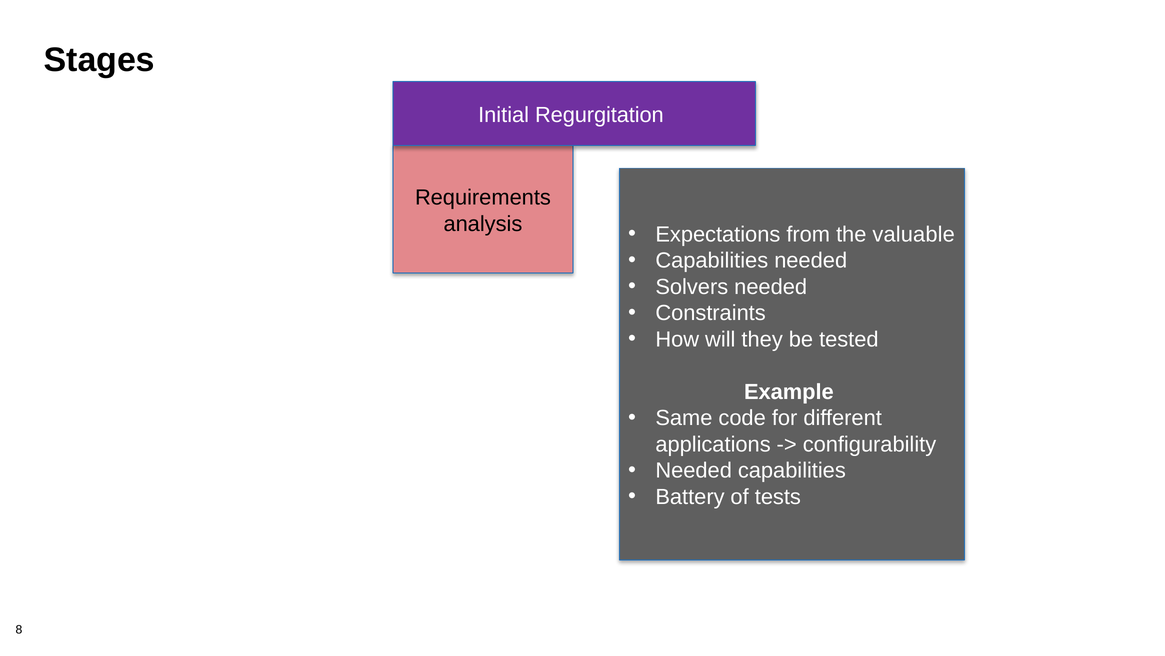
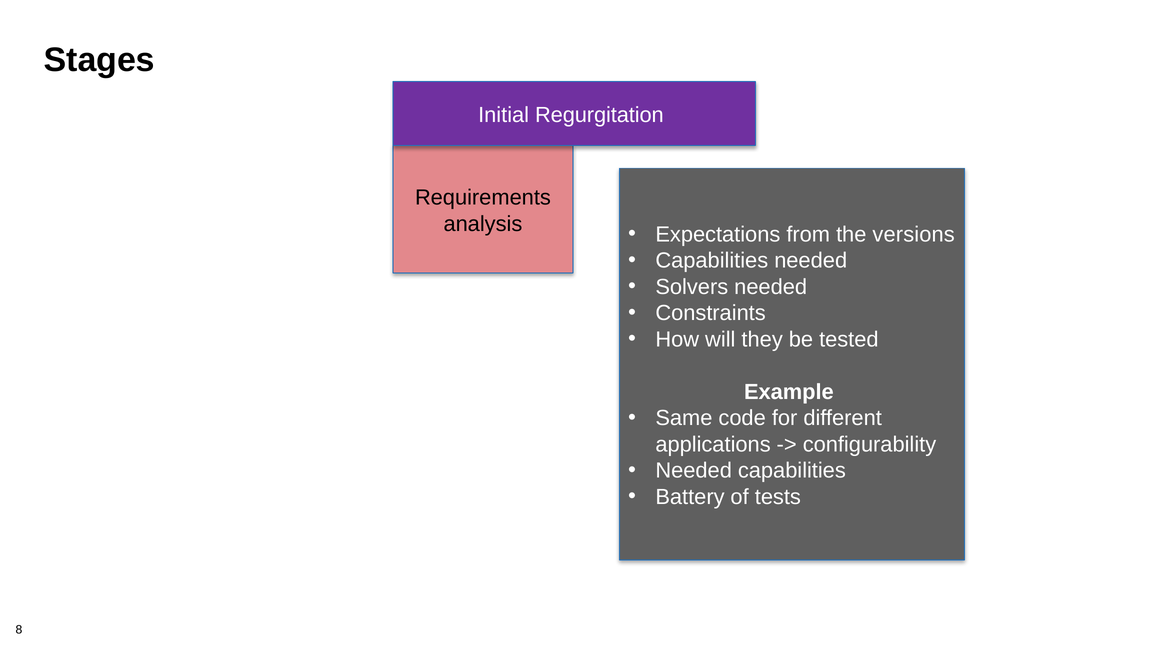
valuable: valuable -> versions (914, 234)
